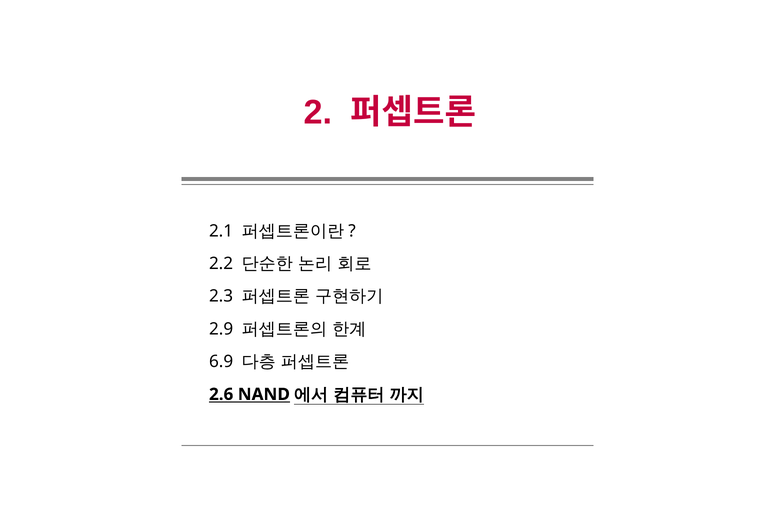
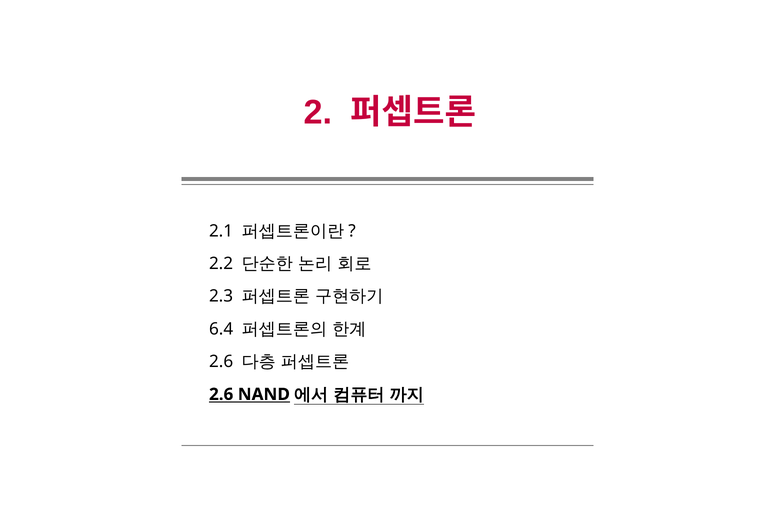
2.9: 2.9 -> 6.4 (221, 329)
6.9: 6.9 -> 2.6 (221, 362)
